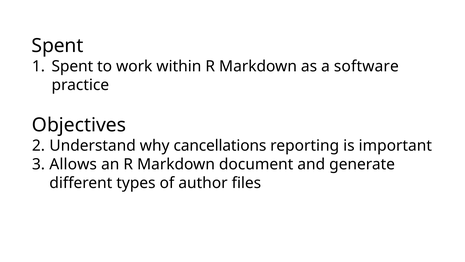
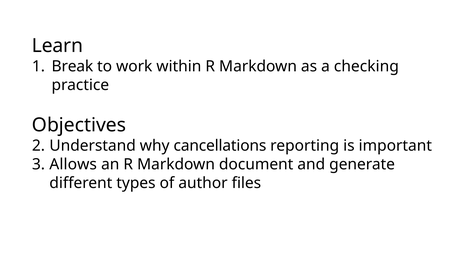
Spent: Spent -> Learn (57, 46)
Spent: Spent -> Break (72, 66)
software: software -> checking (366, 66)
